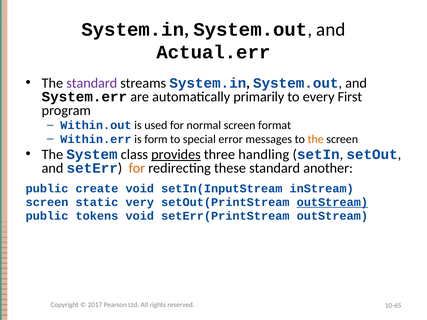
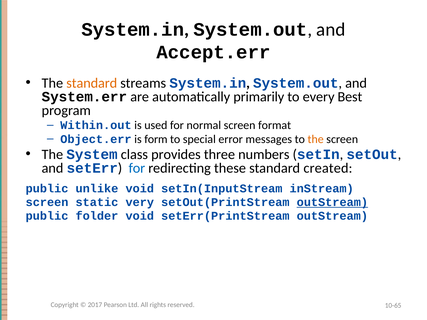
Actual.err: Actual.err -> Accept.err (213, 52)
standard colour: purple -> orange (92, 83)
First: First -> Best (350, 97)
Within.err: Within.err -> Object.err (96, 139)
provides underline: present -> none (176, 154)
handling: handling -> numbers (264, 154)
for colour: orange -> blue (137, 168)
another: another -> created (328, 168)
create: create -> unlike (97, 189)
tokens: tokens -> folder (97, 216)
